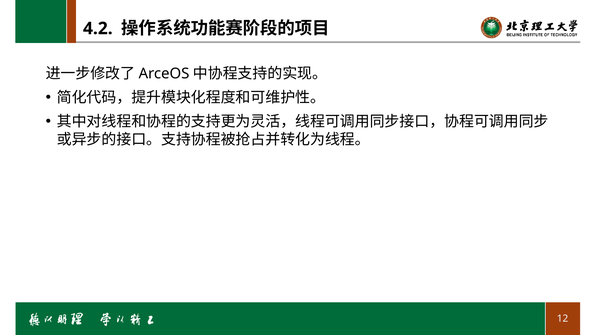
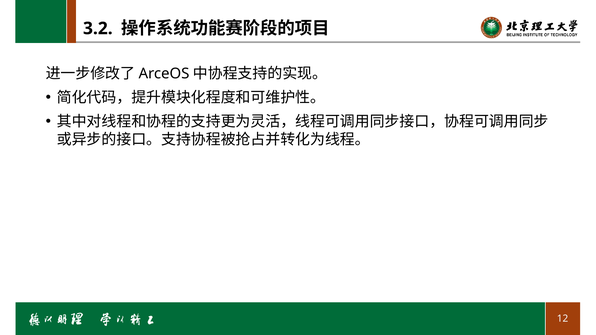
4.2: 4.2 -> 3.2 (98, 28)
